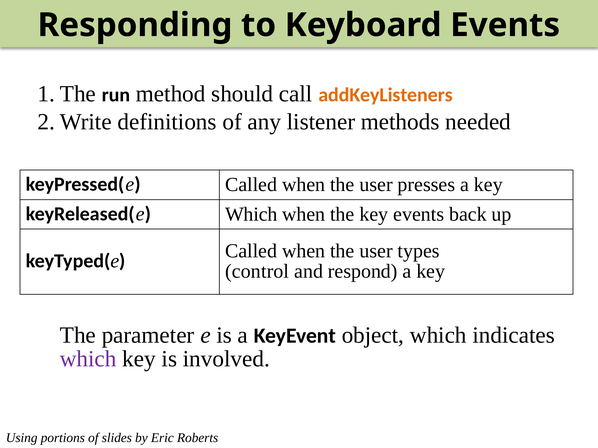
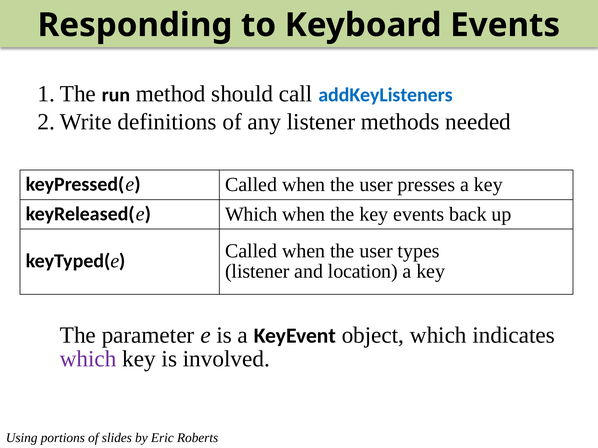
addKeyListeners colour: orange -> blue (386, 95)
control: control -> listener (257, 272)
respond: respond -> location (363, 272)
